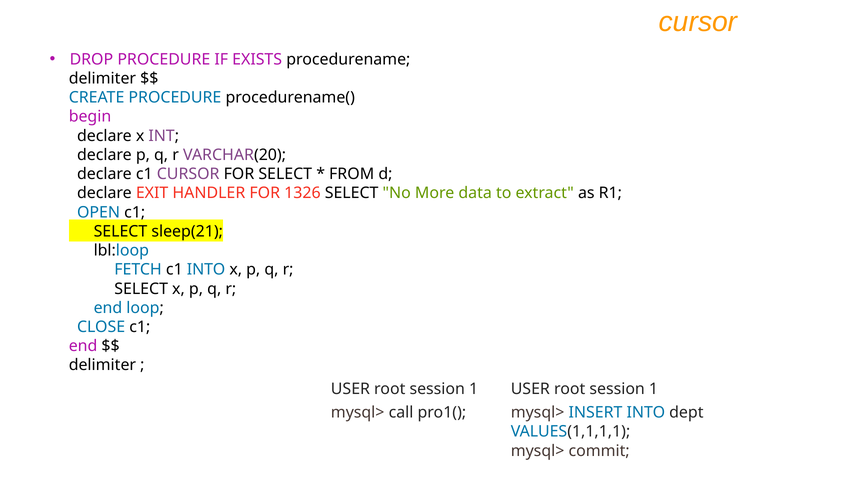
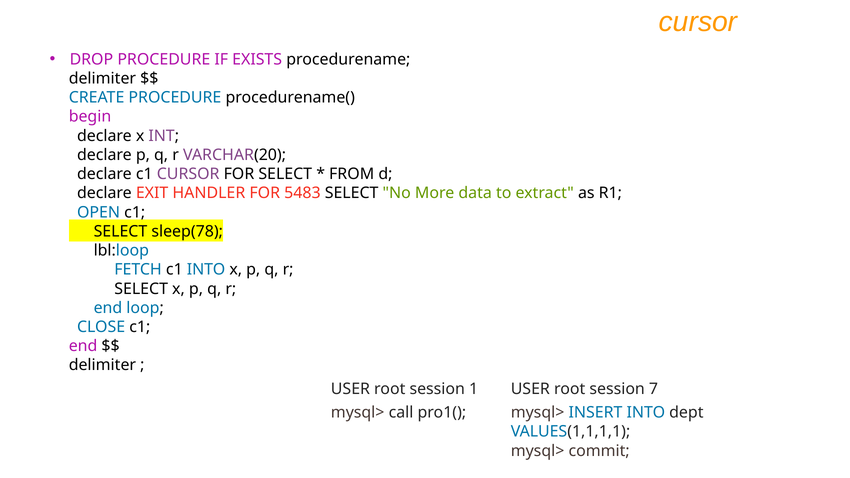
1326: 1326 -> 5483 (302, 193)
sleep(21: sleep(21 -> sleep(78 (187, 231)
1: 1 -> 7 (654, 389)
